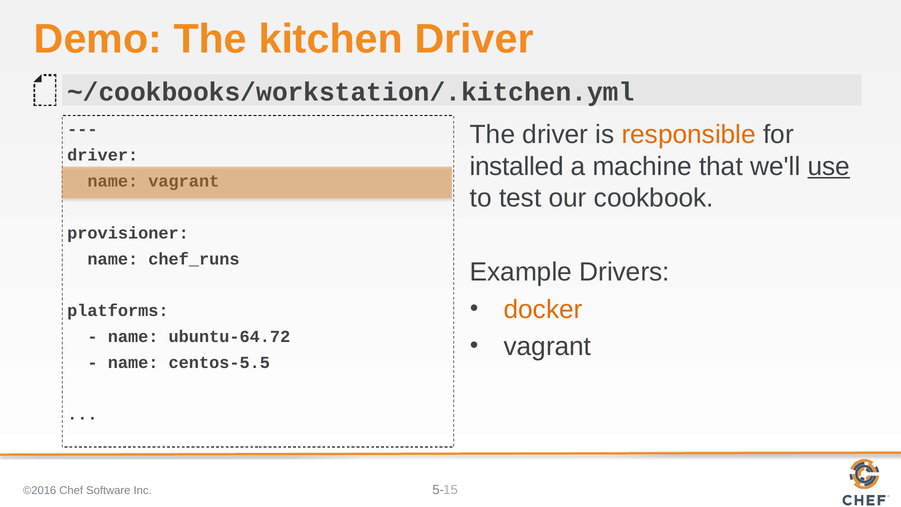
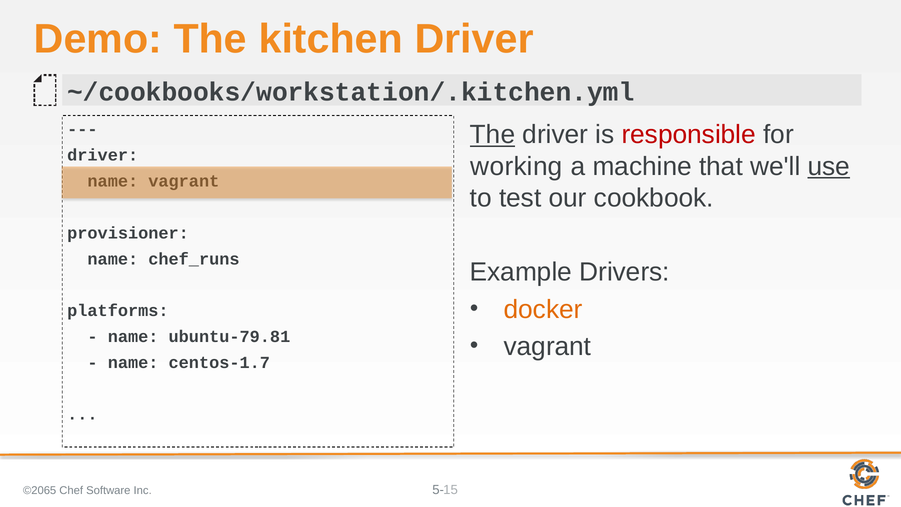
The underline: none -> present (493, 135)
responsible colour: orange -> red (689, 135)
installed: installed -> working (516, 166)
ubuntu-64.72: ubuntu-64.72 -> ubuntu-79.81 (229, 337)
centos-5.5: centos-5.5 -> centos-1.7 (219, 362)
©2016: ©2016 -> ©2065 (40, 490)
